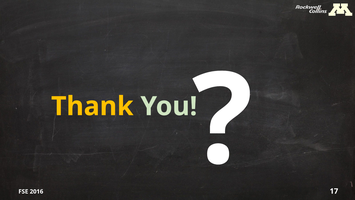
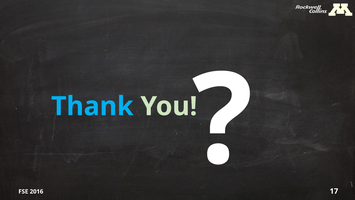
Thank colour: yellow -> light blue (92, 106)
